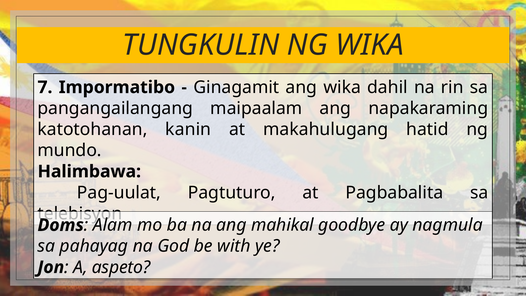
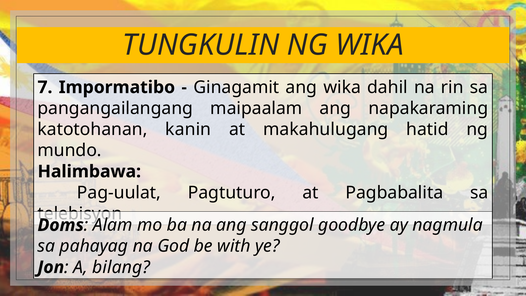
mahikal: mahikal -> sanggol (282, 225)
aspeto: aspeto -> bilang (121, 267)
